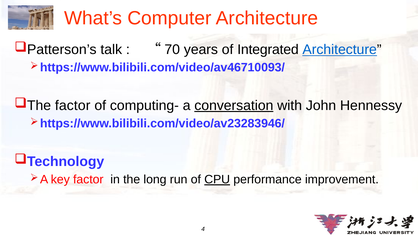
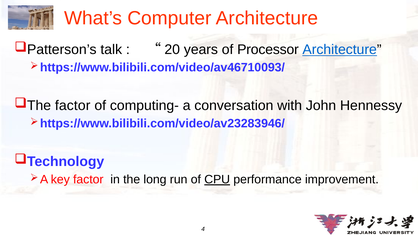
70: 70 -> 20 (172, 49)
Integrated: Integrated -> Processor (268, 49)
conversation underline: present -> none (234, 106)
